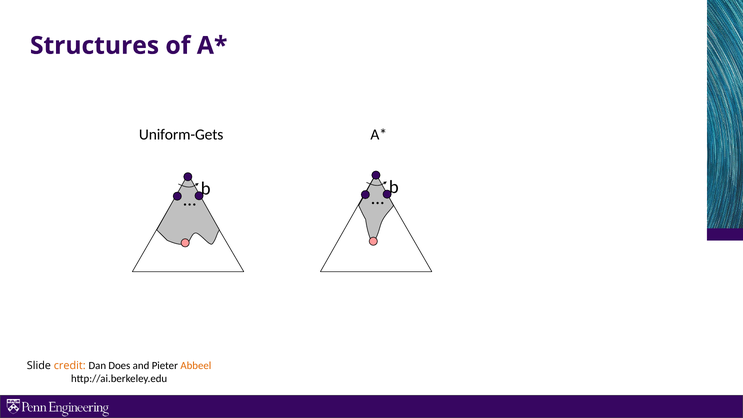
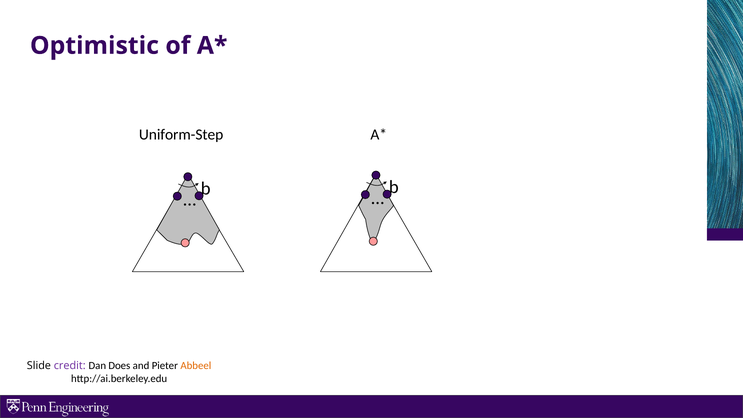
Structures: Structures -> Optimistic (94, 46)
Uniform-Gets: Uniform-Gets -> Uniform-Step (181, 134)
credit colour: orange -> purple (70, 365)
